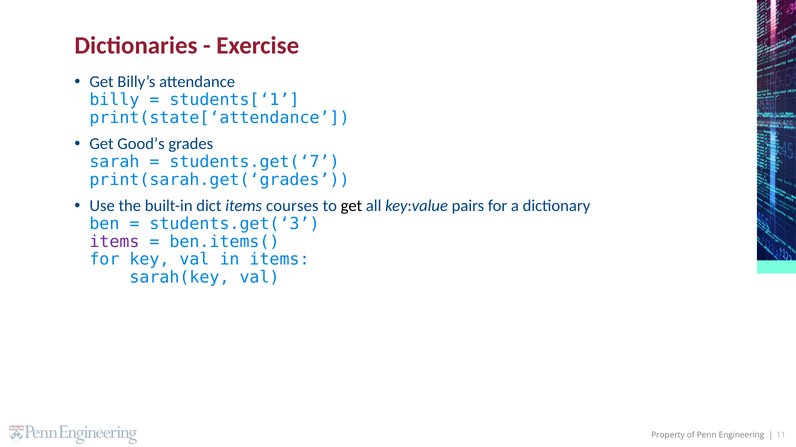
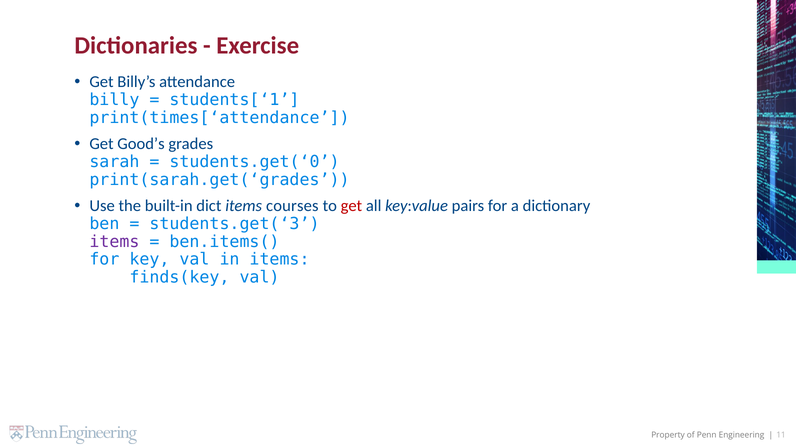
print(state[‘attendance: print(state[‘attendance -> print(times[‘attendance (219, 118)
students.get(‘7: students.get(‘7 -> students.get(‘0 (255, 162)
get colour: black -> red (351, 206)
sarah(key: sarah(key -> finds(key (179, 278)
